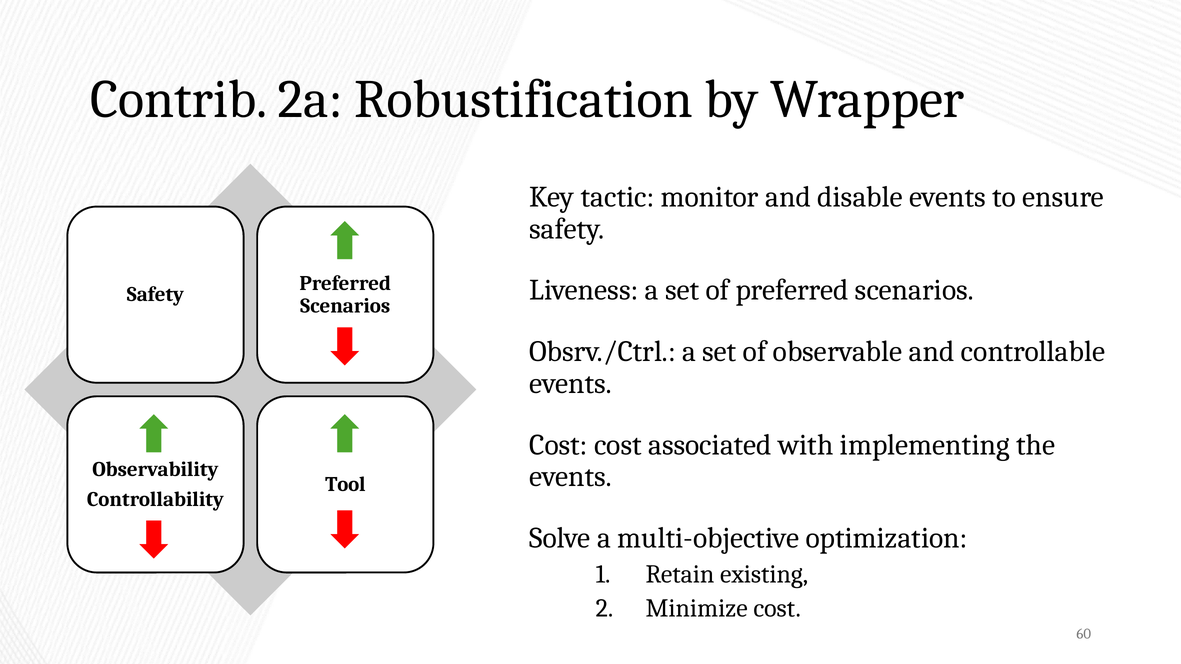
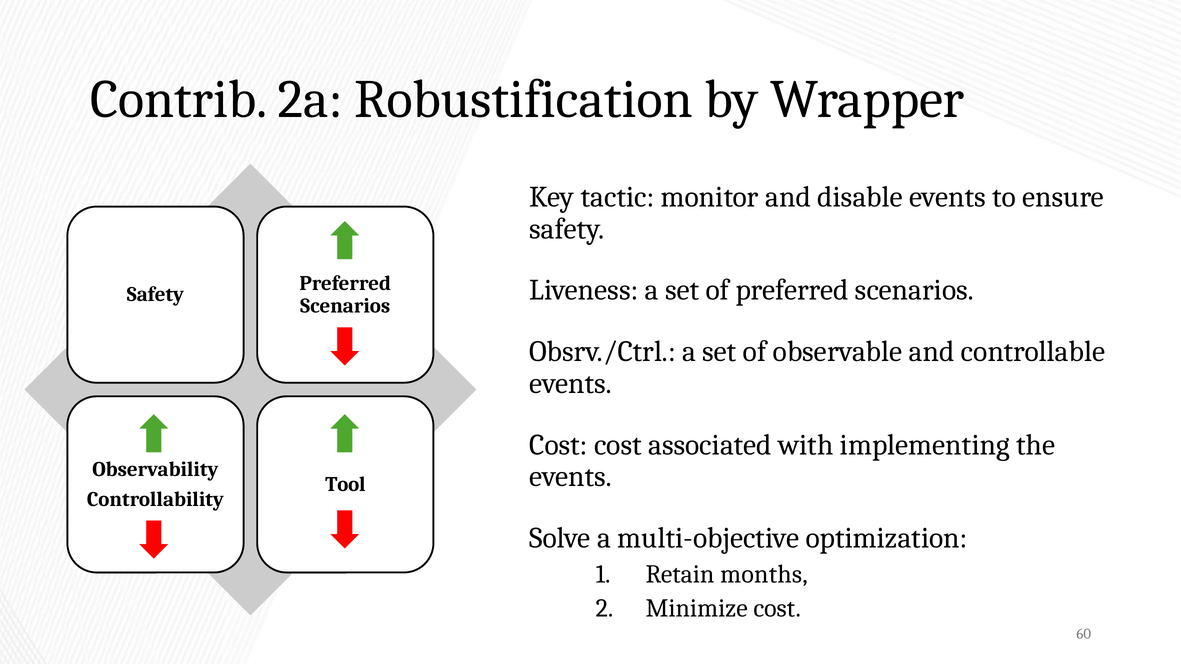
existing: existing -> months (764, 574)
